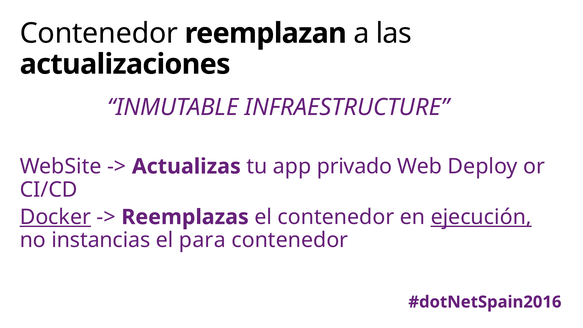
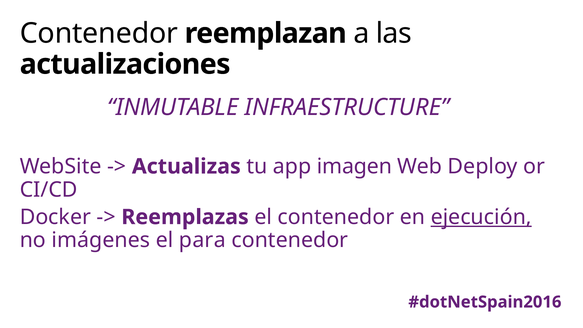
privado: privado -> imagen (354, 166)
Docker underline: present -> none (55, 217)
instancias: instancias -> imágenes (101, 240)
